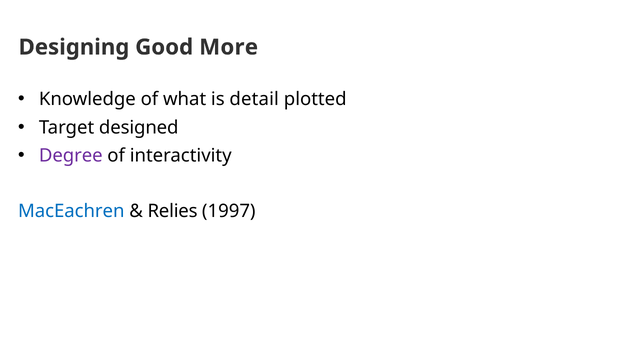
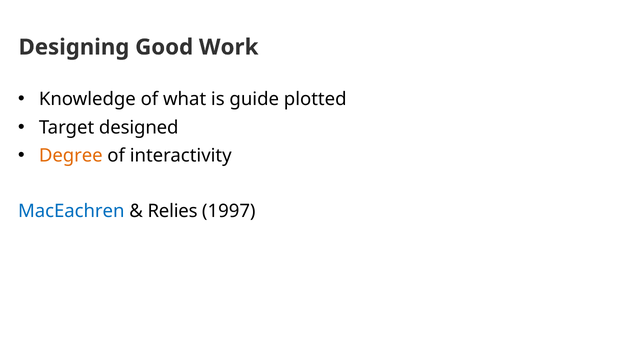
More: More -> Work (229, 47)
detail: detail -> guide (254, 99)
Degree colour: purple -> orange (71, 156)
